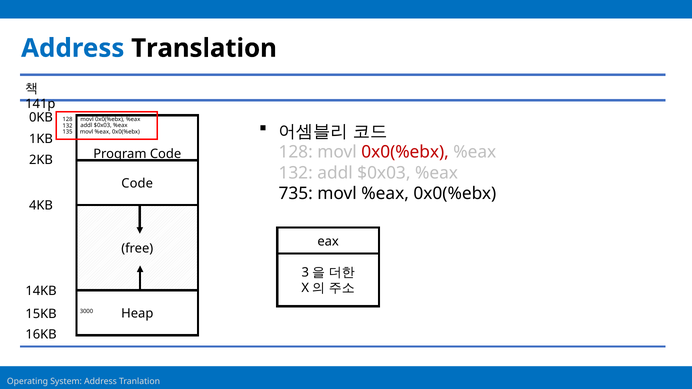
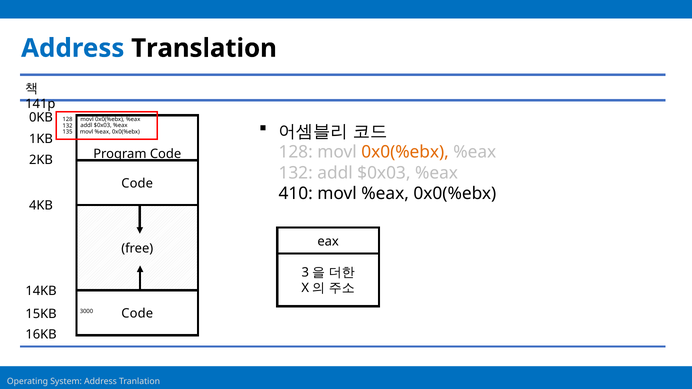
0x0(%ebx colour: red -> orange (405, 152)
735: 735 -> 410 (296, 194)
Heap: Heap -> Code (137, 314)
